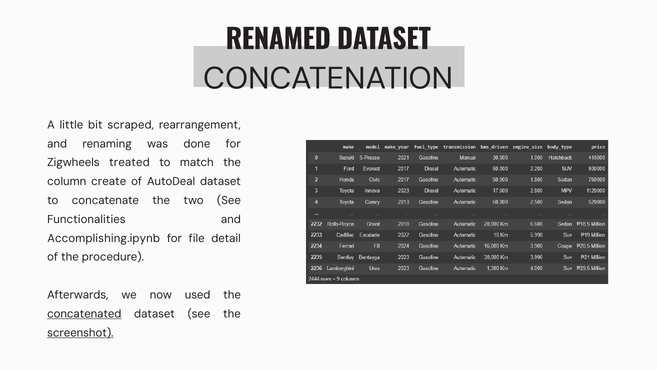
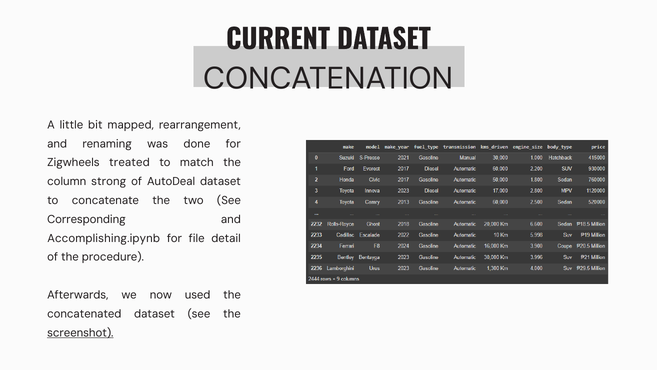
RENAMED: RENAMED -> CURRENT (278, 40)
scraped: scraped -> mapped (131, 125)
create: create -> strong (109, 181)
Functionalities: Functionalities -> Corresponding (86, 219)
concatenated underline: present -> none (84, 314)
